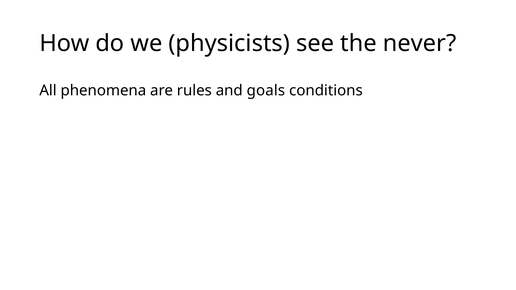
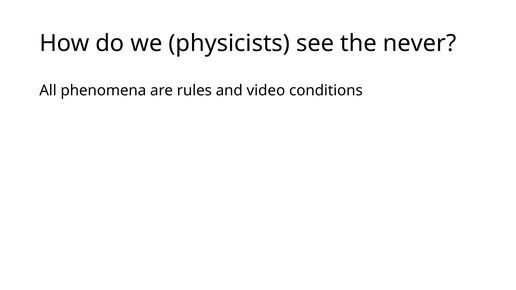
goals: goals -> video (266, 91)
